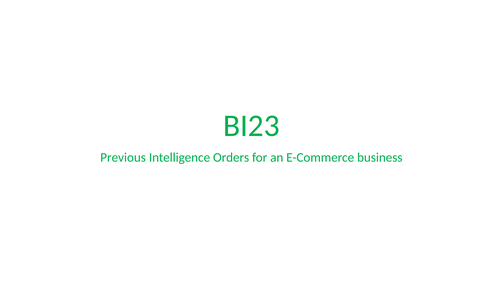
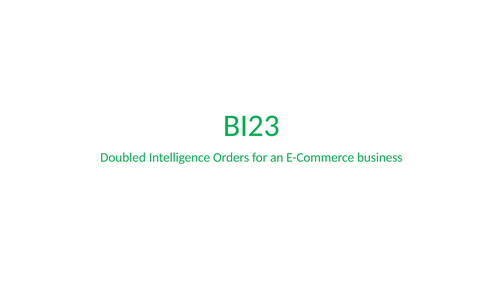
Previous: Previous -> Doubled (123, 157)
